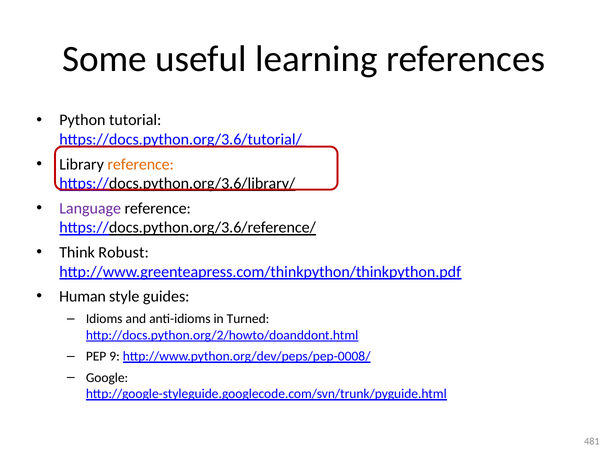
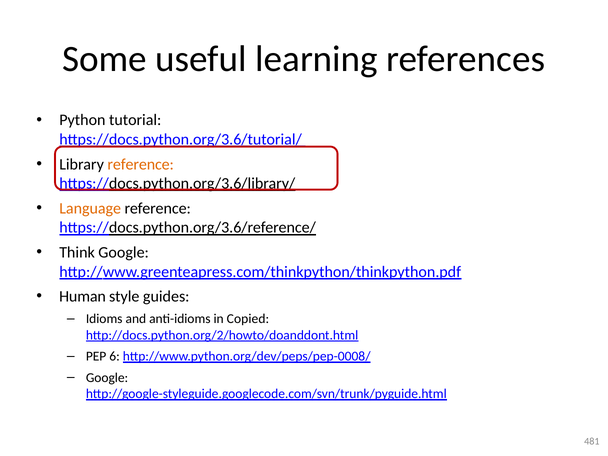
Language colour: purple -> orange (90, 208)
Think Robust: Robust -> Google (124, 253)
Turned: Turned -> Copied (248, 319)
9: 9 -> 6 (115, 356)
